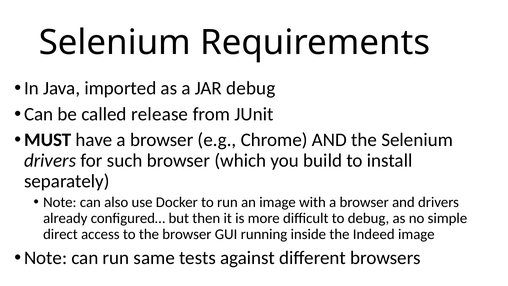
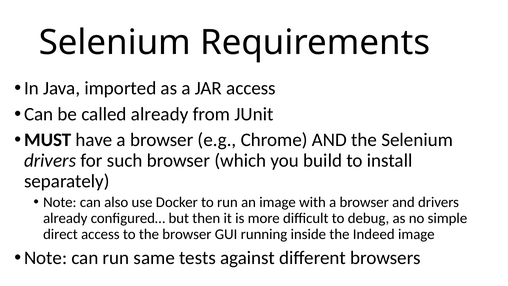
JAR debug: debug -> access (251, 88)
called release: release -> already (160, 114)
